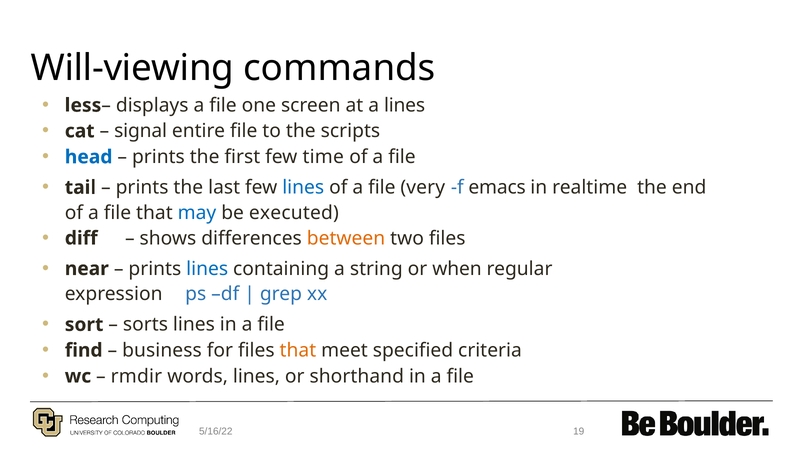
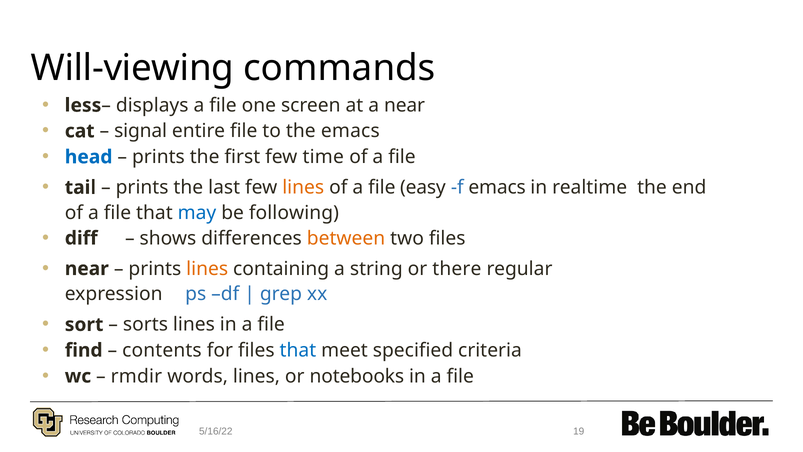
a lines: lines -> near (405, 105)
the scripts: scripts -> emacs (350, 131)
lines colour: blue -> orange (303, 187)
very: very -> easy (423, 187)
executed: executed -> following (294, 213)
lines colour: blue -> orange (207, 269)
when: when -> there (457, 269)
business: business -> contents (162, 350)
that colour: orange -> blue (298, 350)
shorthand: shorthand -> notebooks (357, 376)
